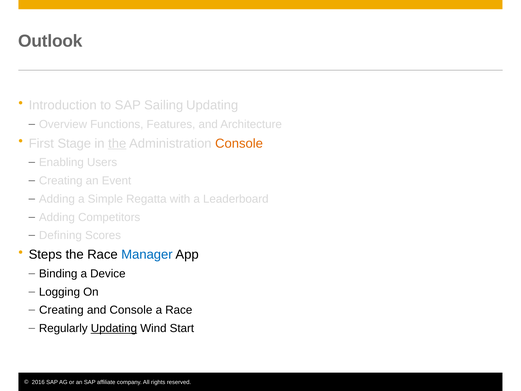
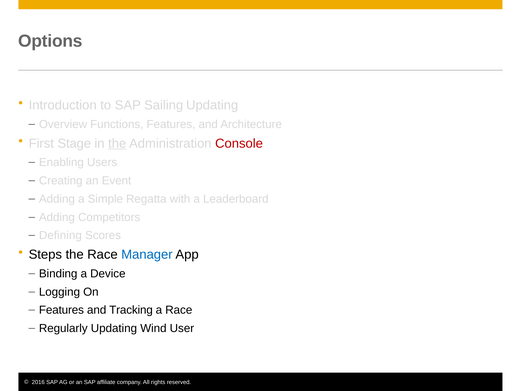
Outlook: Outlook -> Options (50, 41)
Console colour: orange -> red (239, 143)
Creating: Creating -> Features (61, 310)
and Console: Console -> Tracking (131, 310)
Updating underline: present -> none (114, 328)
Start: Start -> User (182, 328)
